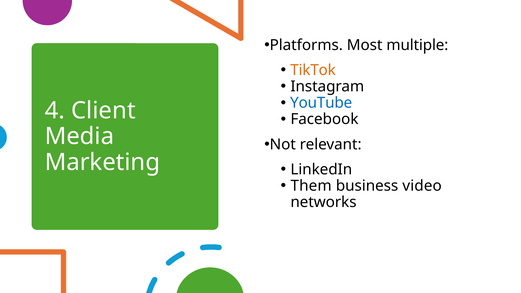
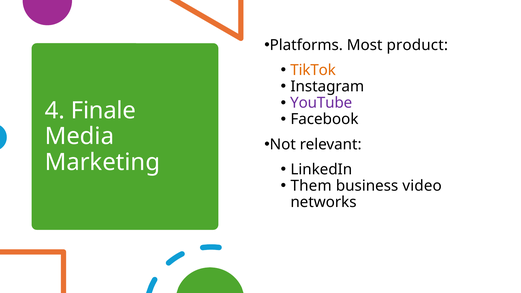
multiple: multiple -> product (417, 45)
YouTube colour: blue -> purple (321, 103)
Client: Client -> Finale (103, 111)
